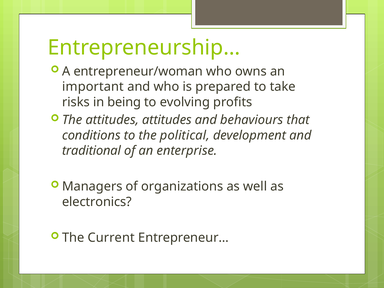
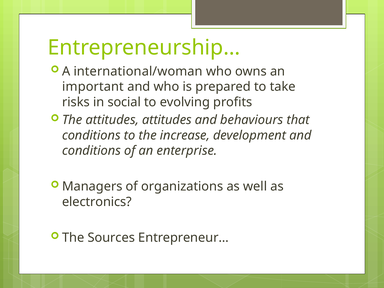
entrepreneur/woman: entrepreneur/woman -> international/woman (138, 71)
being: being -> social (124, 102)
political: political -> increase (185, 135)
traditional: traditional -> conditions (91, 151)
Current: Current -> Sources (111, 238)
